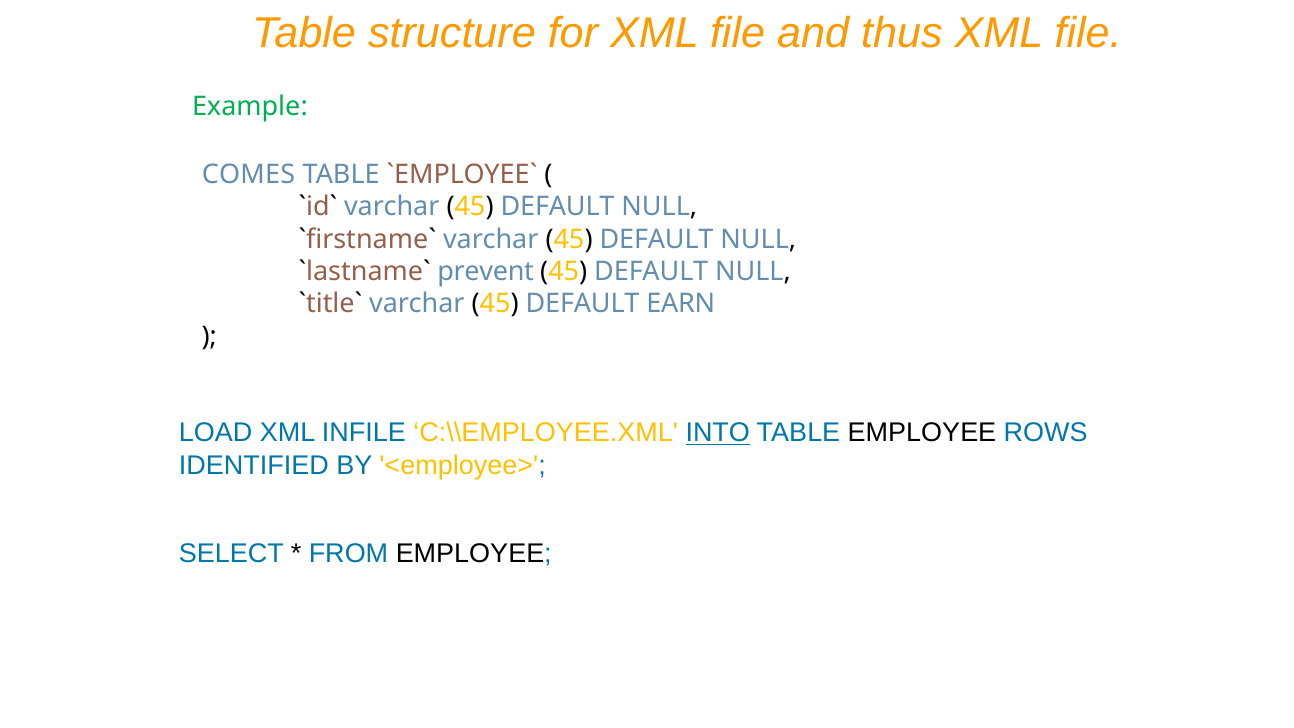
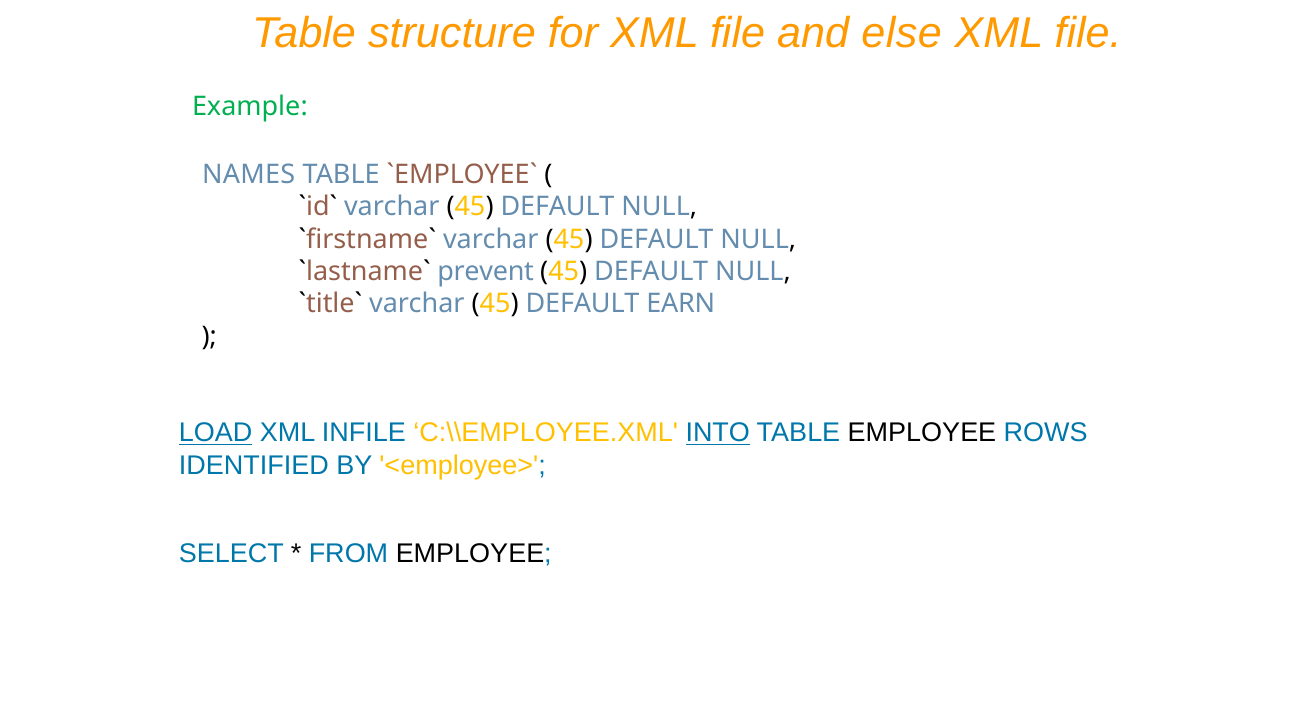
thus: thus -> else (902, 34)
COMES: COMES -> NAMES (249, 174)
LOAD underline: none -> present (216, 433)
